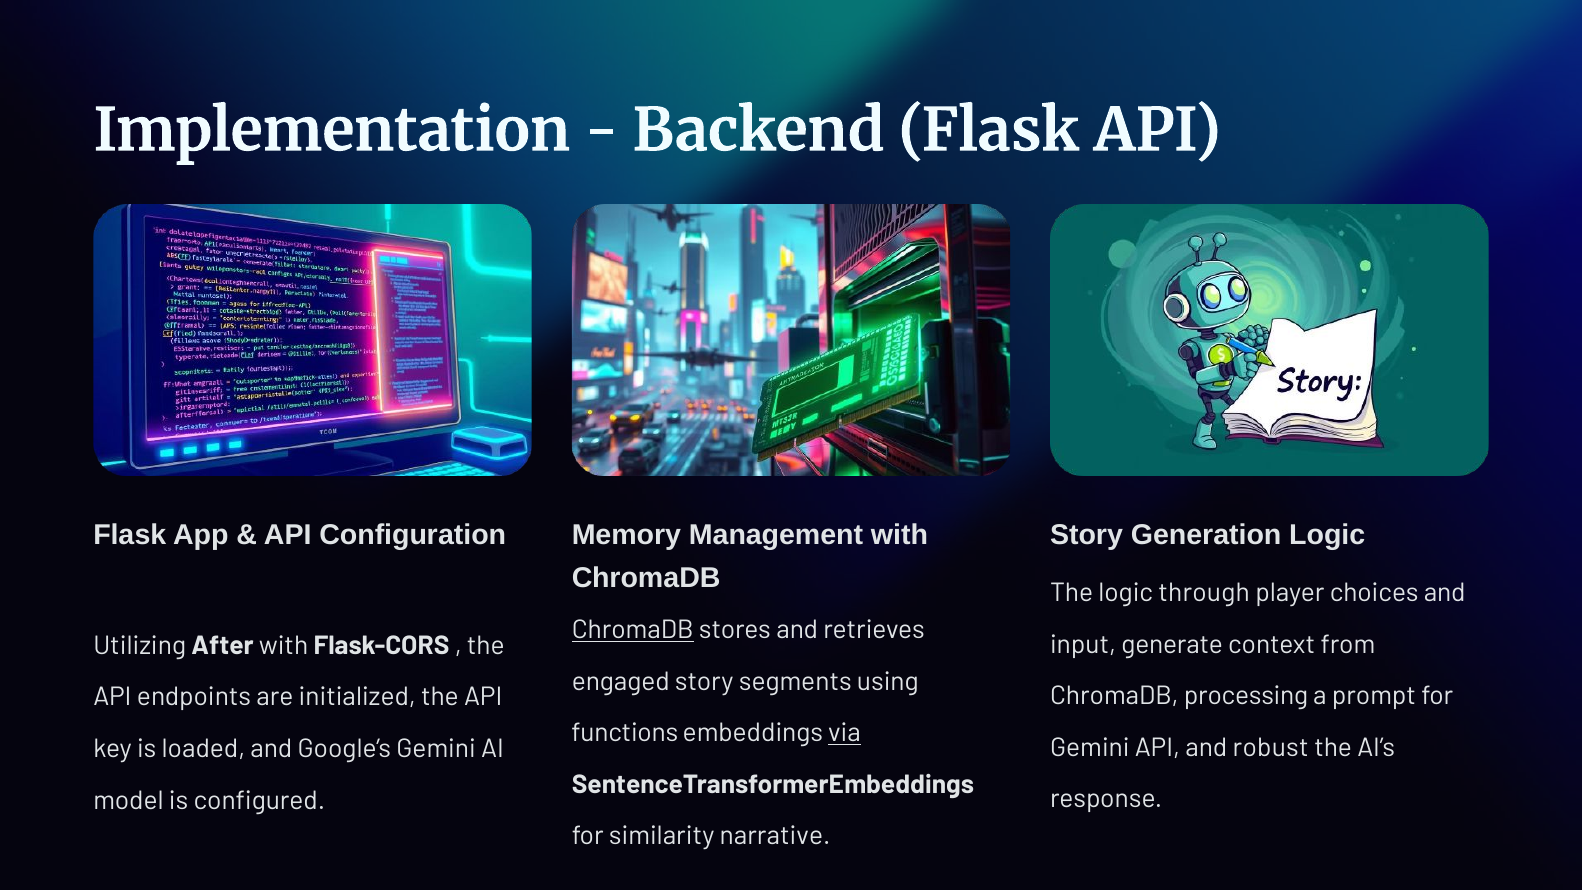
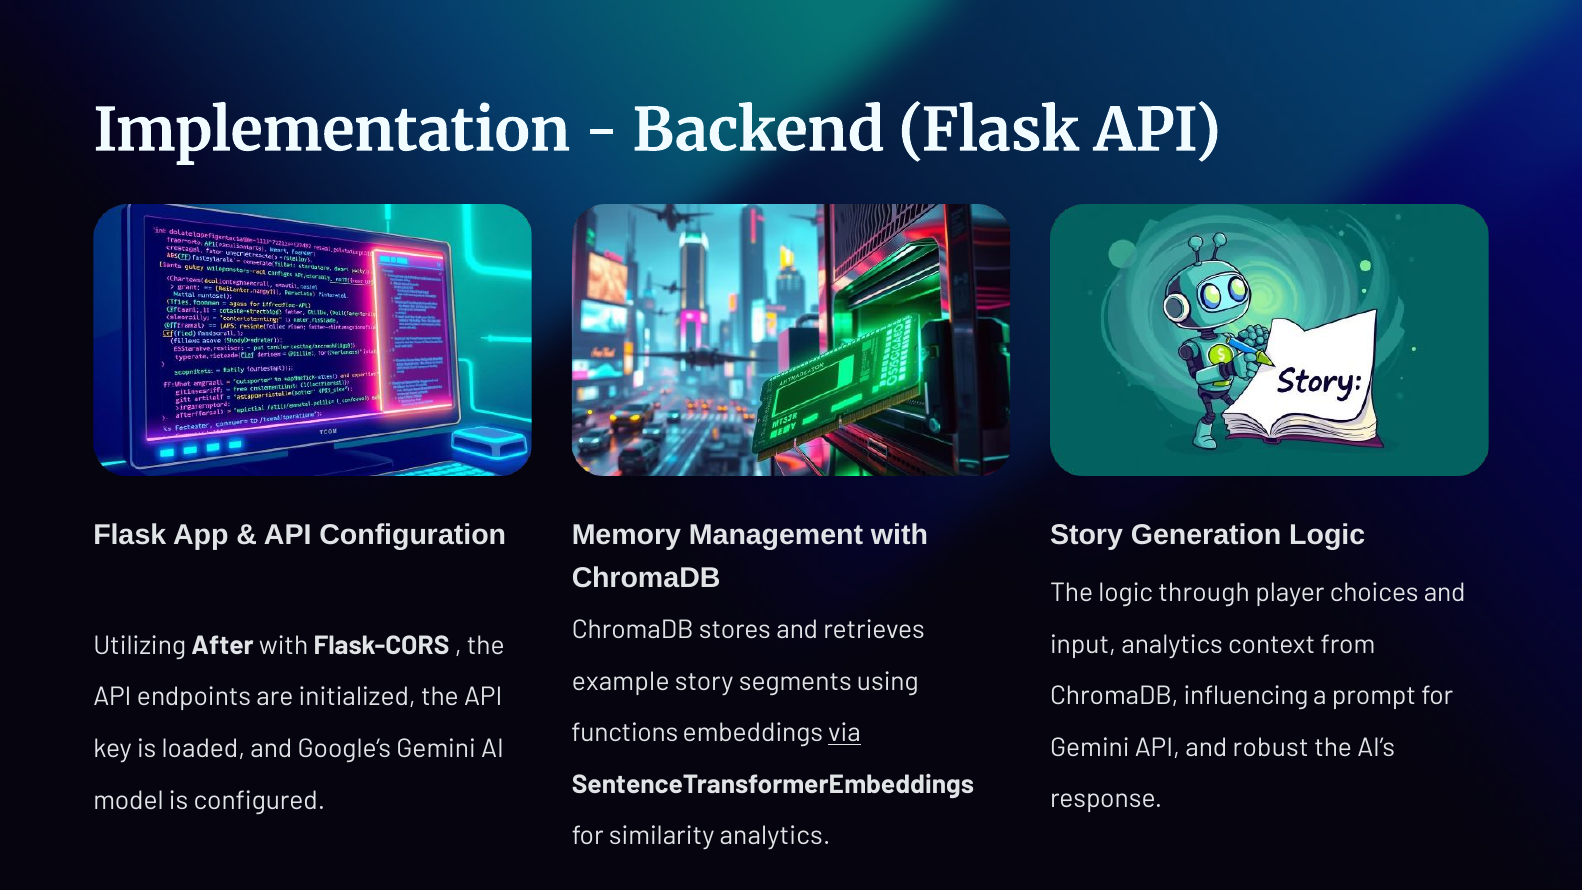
ChromaDB underline: present -> none (633, 630)
input generate: generate -> analytics (1172, 644)
engaged: engaged -> example (621, 681)
processing: processing -> influencing (1246, 696)
similarity narrative: narrative -> analytics (775, 836)
